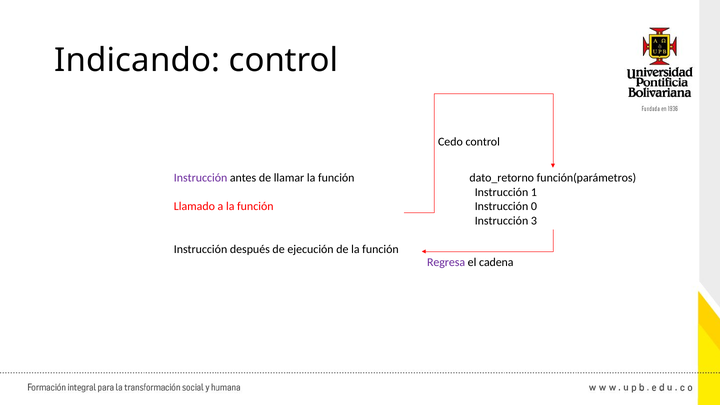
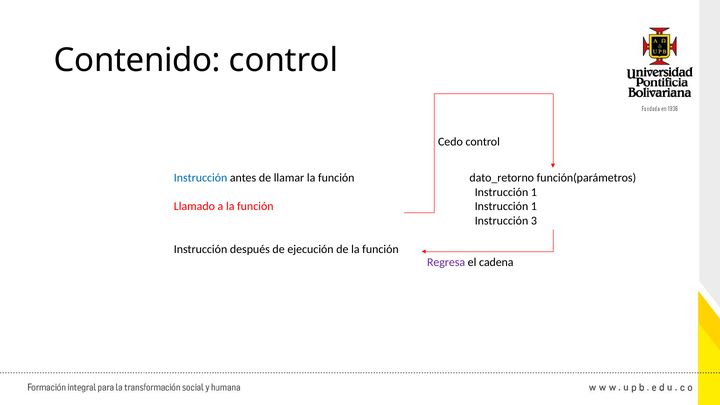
Indicando: Indicando -> Contenido (137, 60)
Instrucción colour: purple -> blue (201, 178)
0: 0 -> 1 (534, 207)
